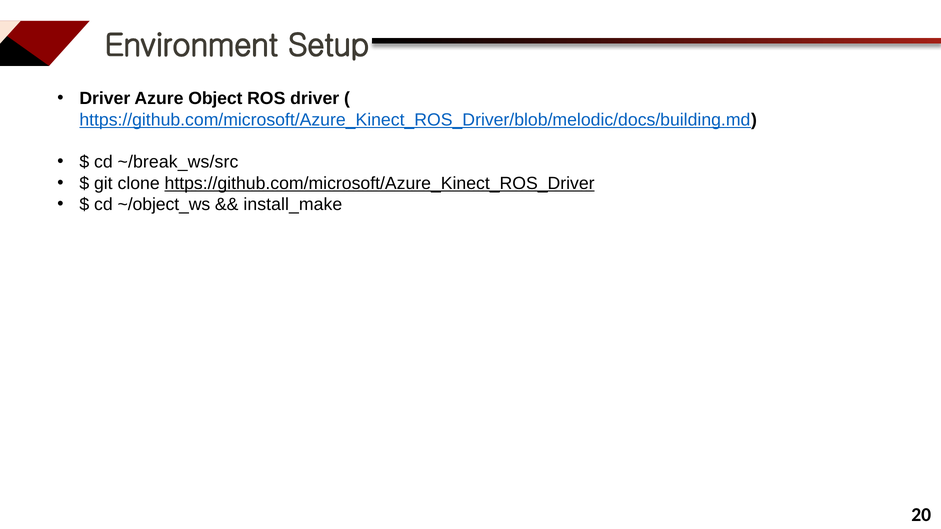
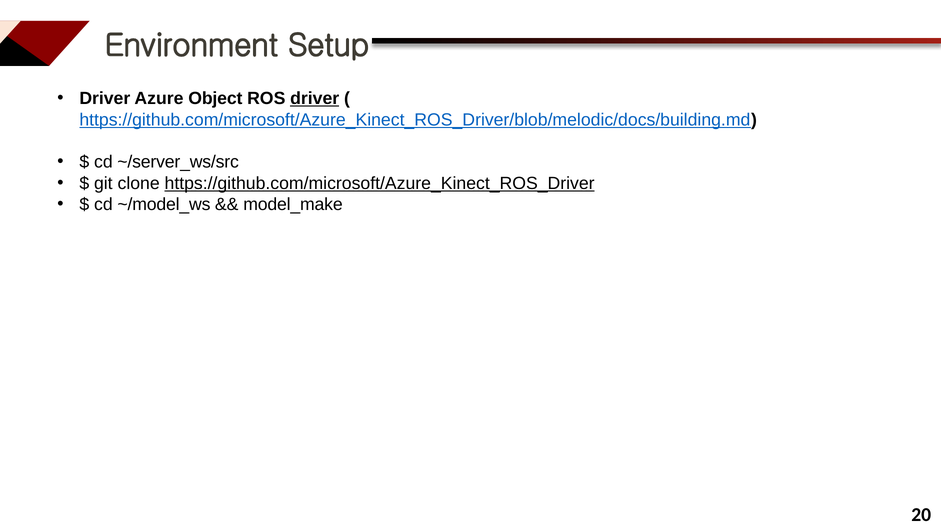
driver underline: none -> present (315, 99)
~/break_ws/src: ~/break_ws/src -> ~/server_ws/src (178, 162)
~/object_ws: ~/object_ws -> ~/model_ws (164, 204)
install_make: install_make -> model_make (293, 204)
